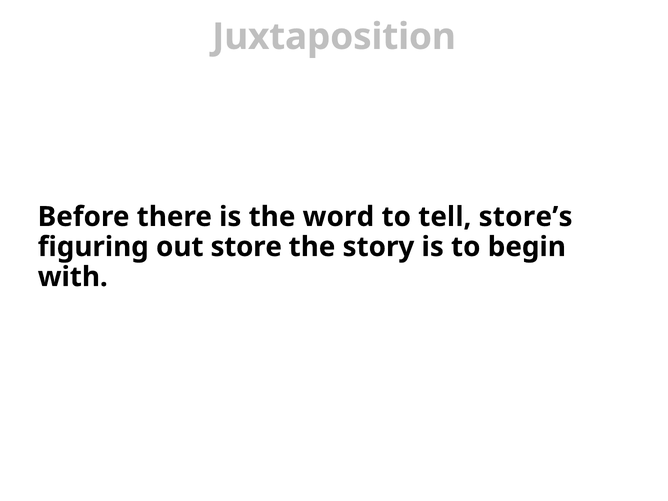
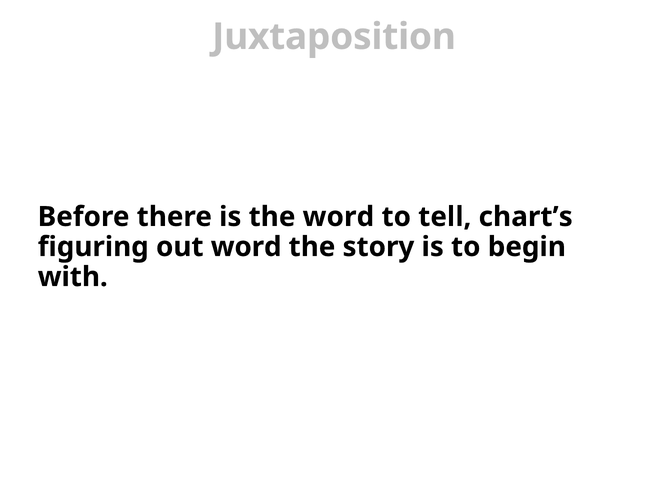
store’s: store’s -> chart’s (526, 217)
out store: store -> word (246, 247)
